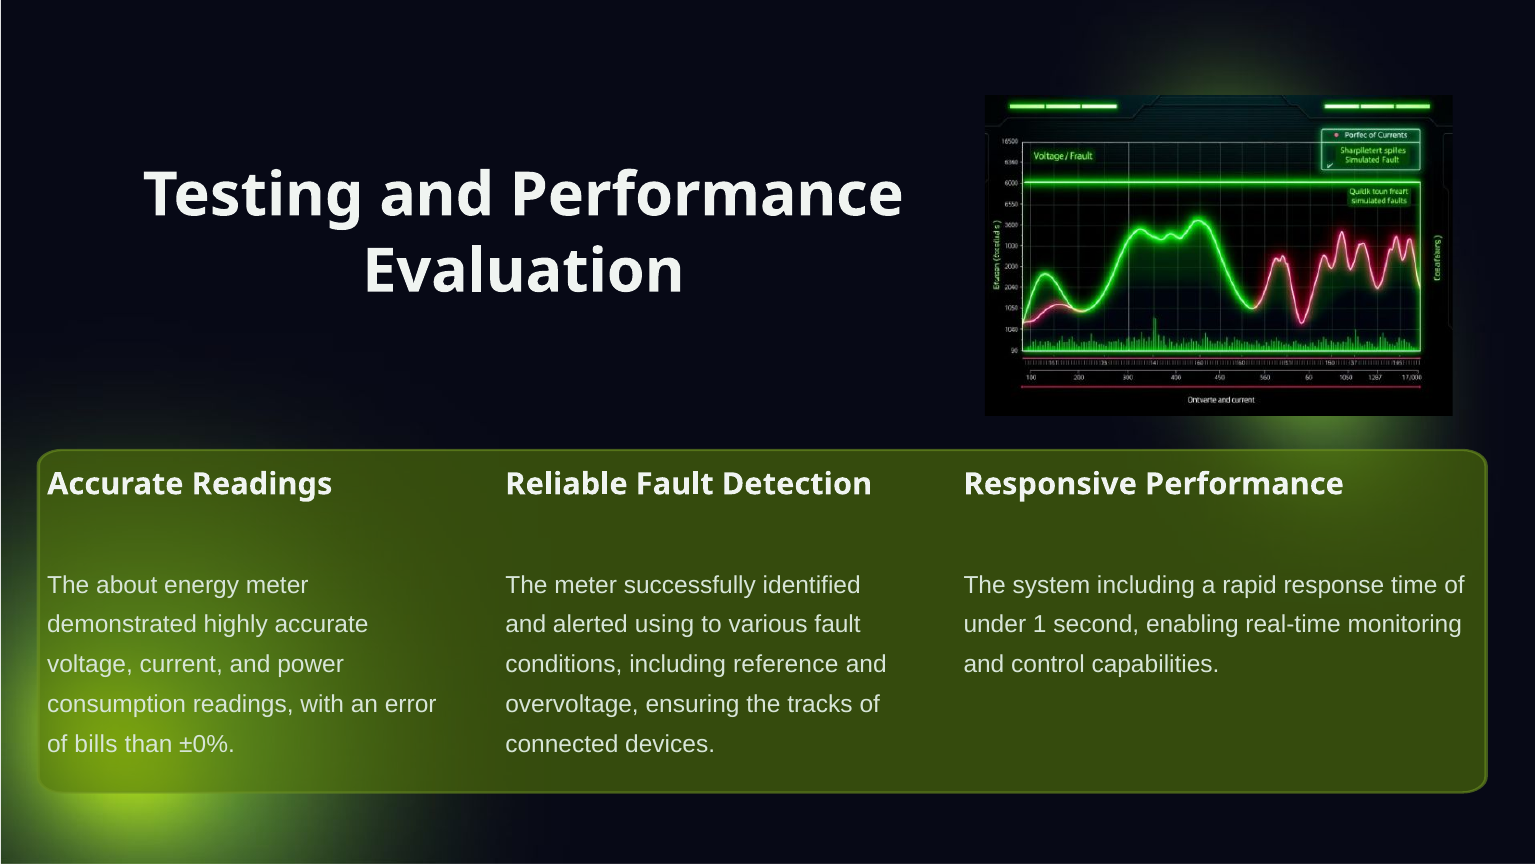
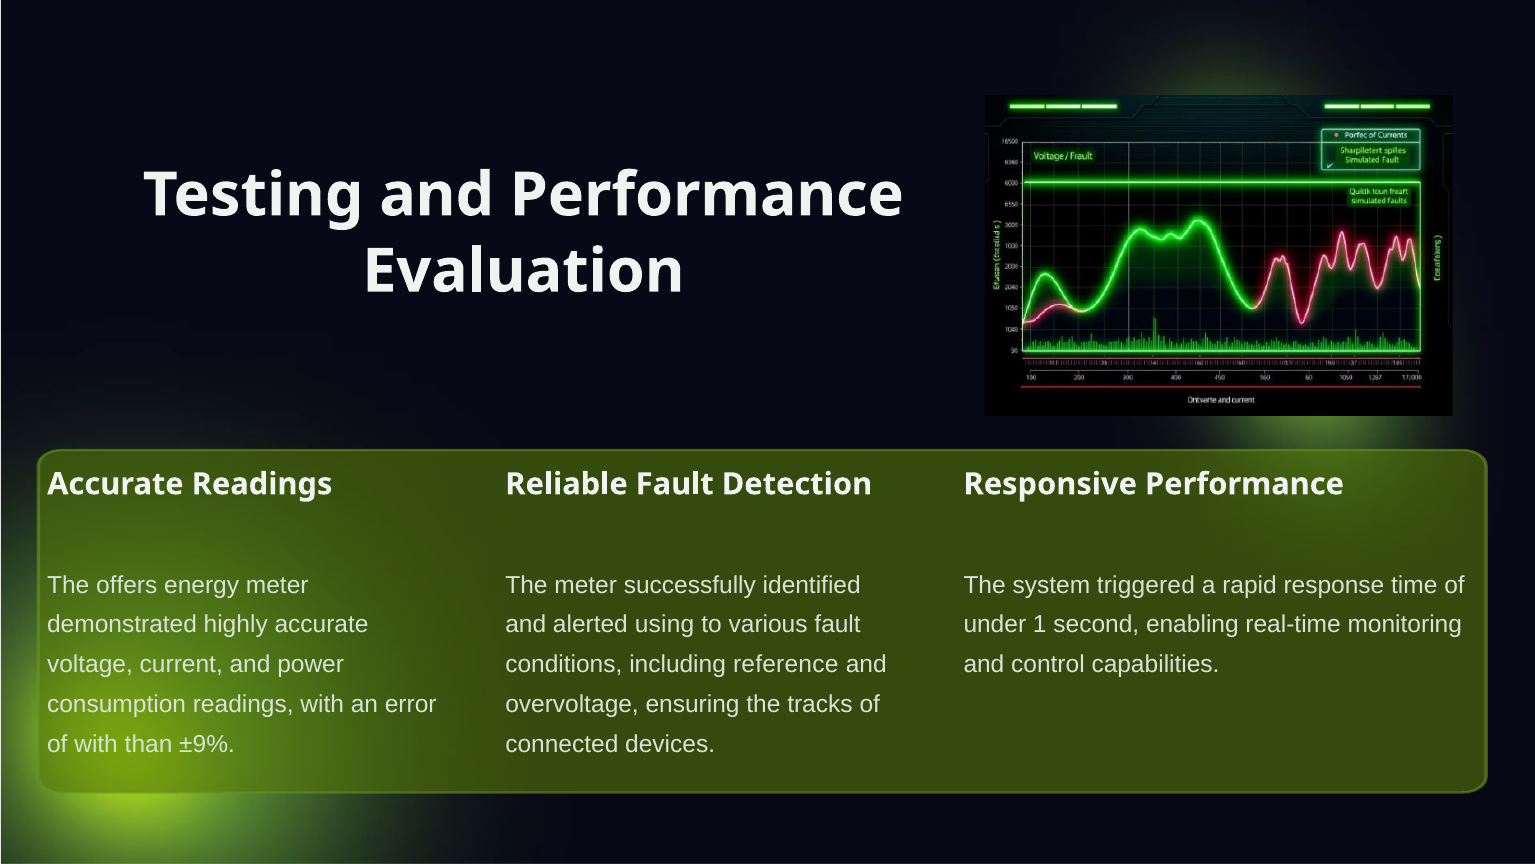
about: about -> offers (127, 585)
system including: including -> triggered (1146, 585)
of bills: bills -> with (96, 744)
±0%: ±0% -> ±9% (207, 744)
